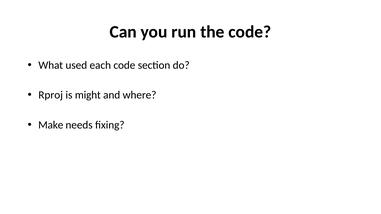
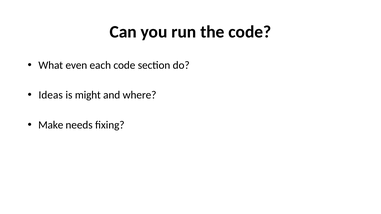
used: used -> even (76, 65)
Rproj: Rproj -> Ideas (51, 95)
